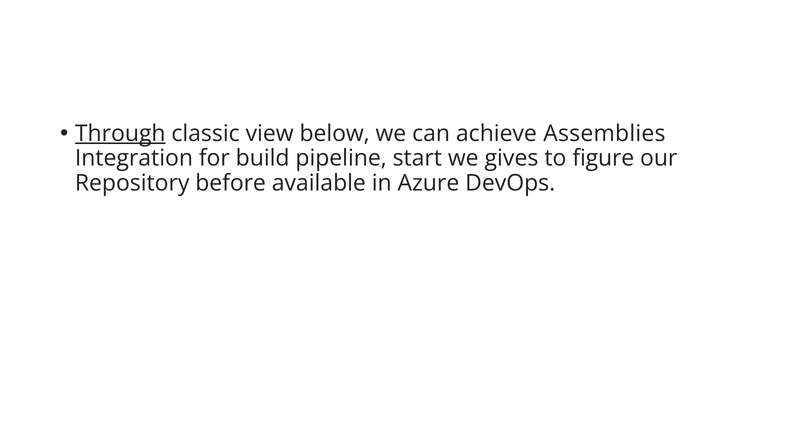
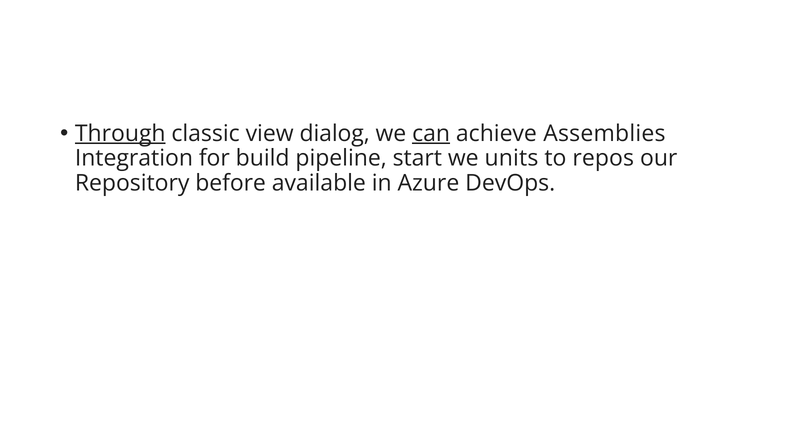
below: below -> dialog (335, 133)
can underline: none -> present (431, 133)
gives: gives -> units (511, 158)
figure: figure -> repos (603, 158)
